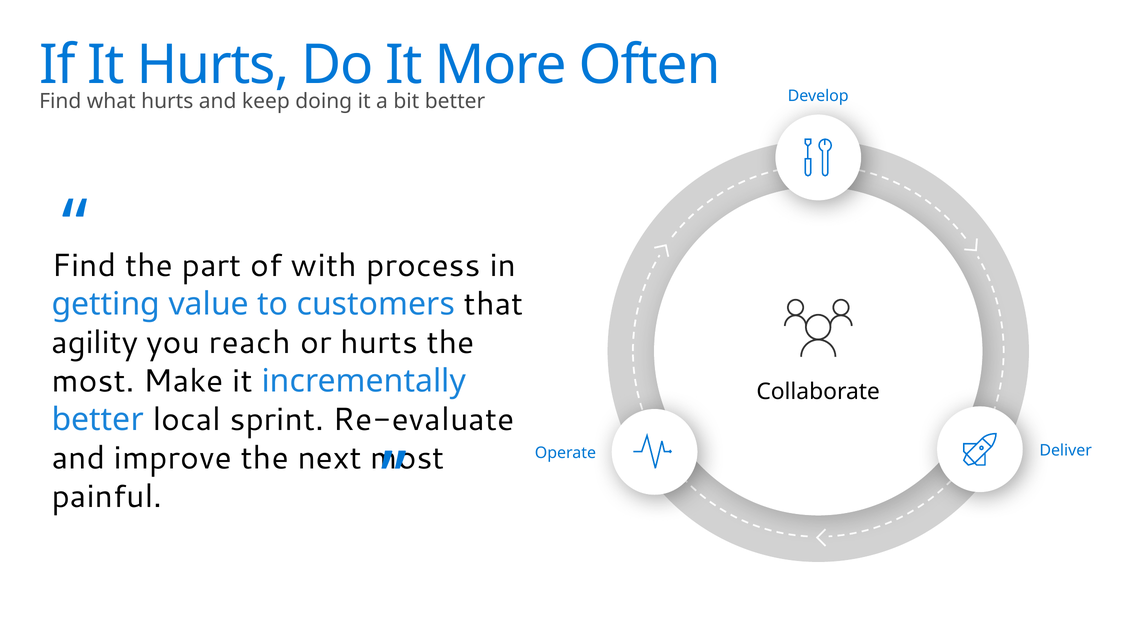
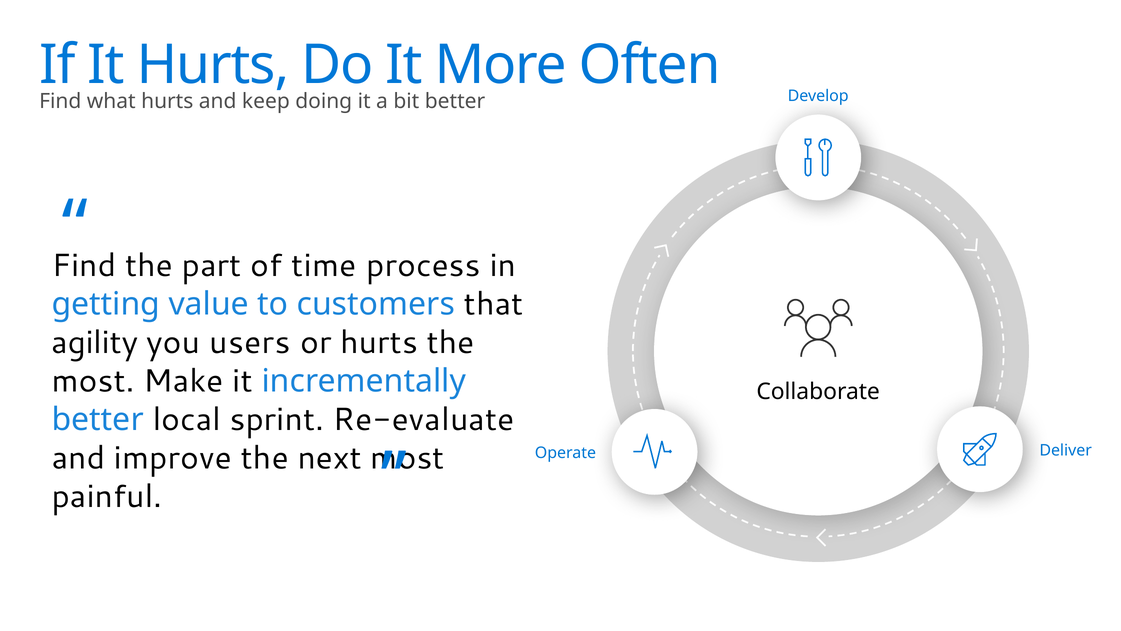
with: with -> time (324, 265)
reach: reach -> users (250, 342)
